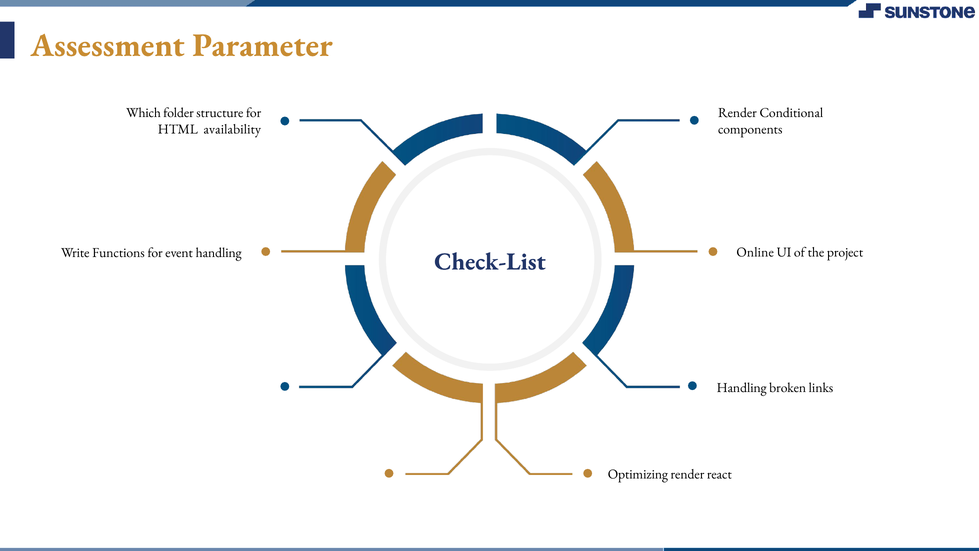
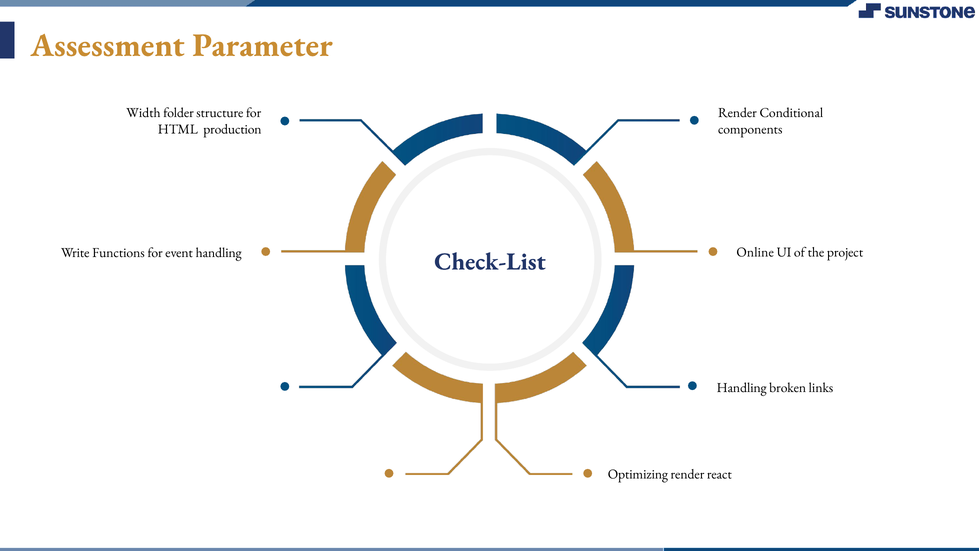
Which: Which -> Width (143, 113)
availability: availability -> production (232, 129)
